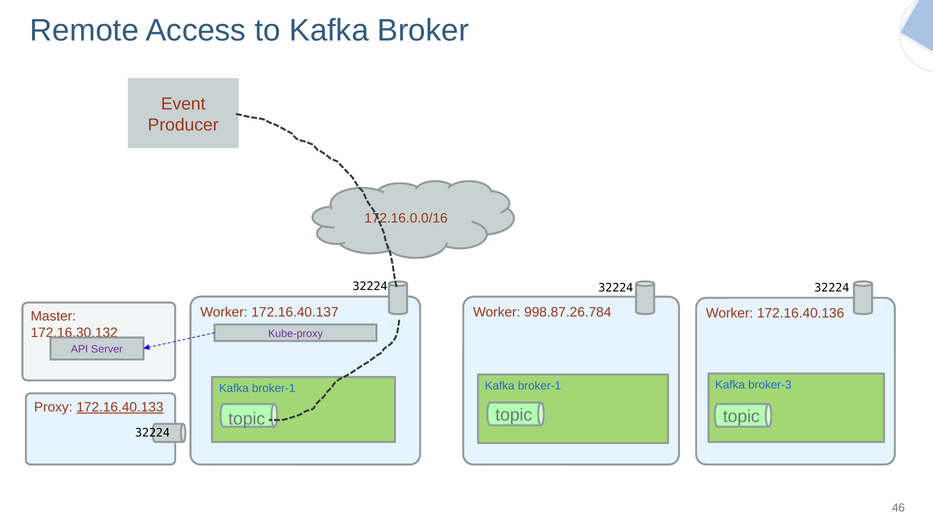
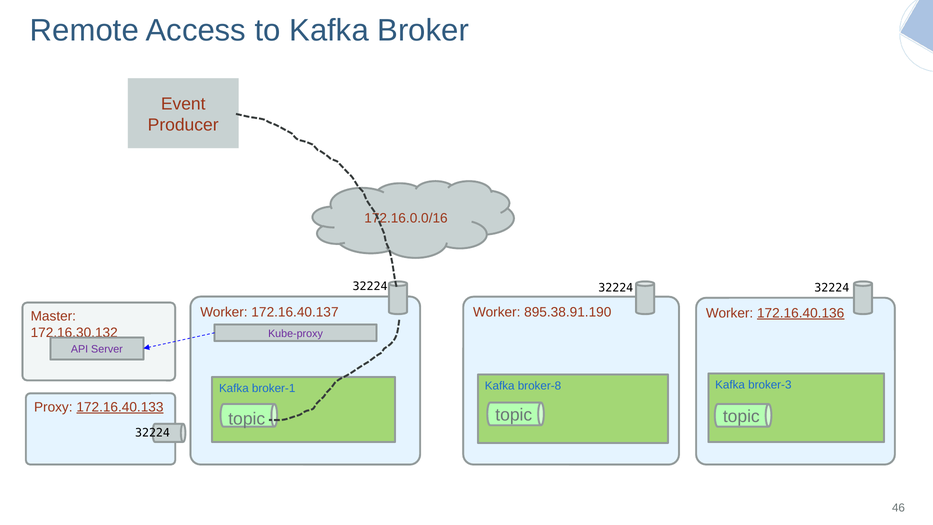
998.87.26.784: 998.87.26.784 -> 895.38.91.190 (568, 312)
172.16.40.136 underline: none -> present (801, 313)
broker-1: broker-1 -> broker-8 (539, 386)
